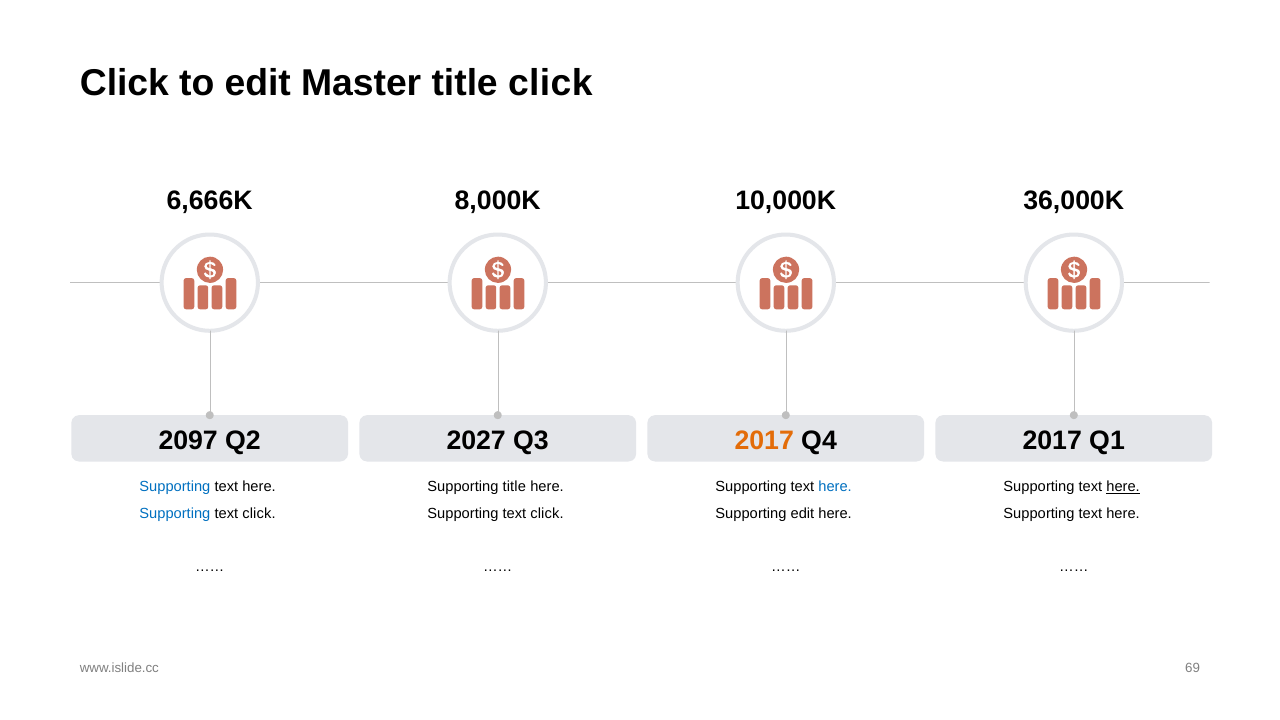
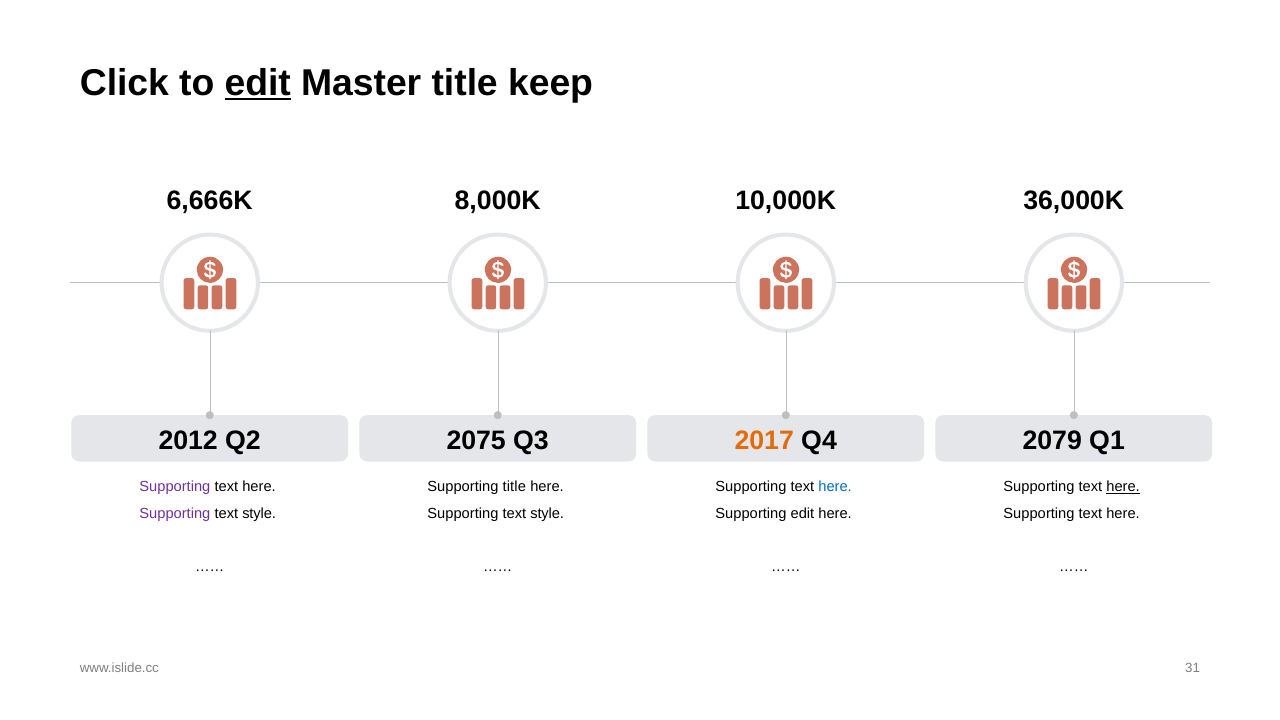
edit underline: none -> present (258, 83)
title click: click -> keep (551, 83)
2097: 2097 -> 2012 (188, 440)
2027: 2027 -> 2075 (476, 440)
2017: 2017 -> 2079 (1052, 440)
Supporting colour: blue -> purple (175, 487)
Supporting colour: blue -> purple (175, 513)
click: click -> style (259, 513)
click: click -> style (547, 513)
69: 69 -> 31 (1193, 668)
